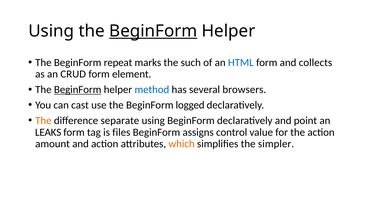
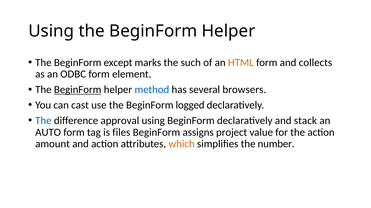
BeginForm underline: present -> none (153, 31)
repeat: repeat -> except (118, 63)
HTML colour: blue -> orange (241, 63)
CRUD: CRUD -> ODBC (73, 74)
The colour: orange -> blue (43, 121)
separate: separate -> approval (120, 121)
point: point -> stack (305, 121)
LEAKS: LEAKS -> AUTO (48, 133)
control: control -> project (232, 133)
simpler: simpler -> number (276, 144)
